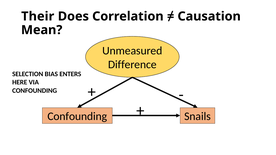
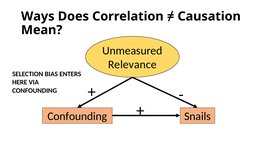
Their: Their -> Ways (38, 16)
Difference: Difference -> Relevance (132, 65)
